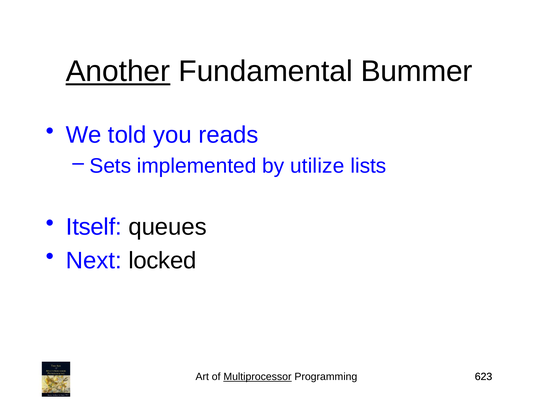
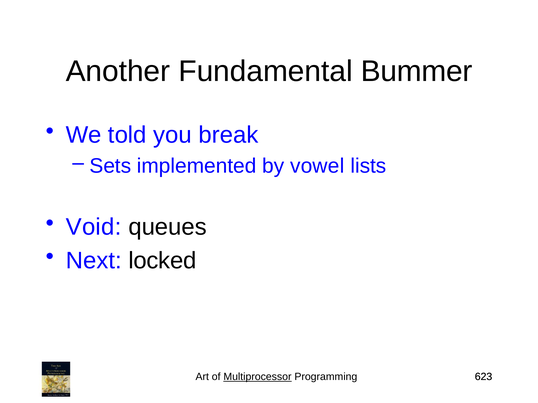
Another underline: present -> none (118, 72)
reads: reads -> break (228, 135)
utilize: utilize -> vowel (317, 166)
Itself: Itself -> Void (94, 227)
